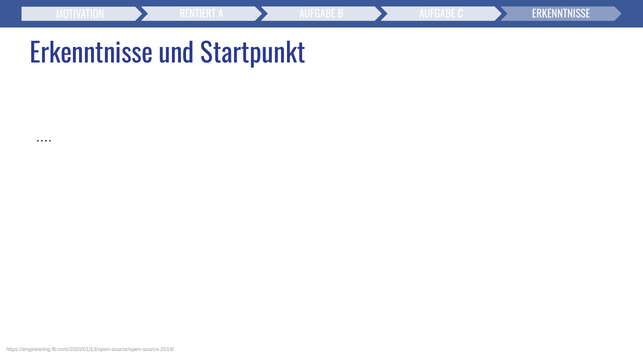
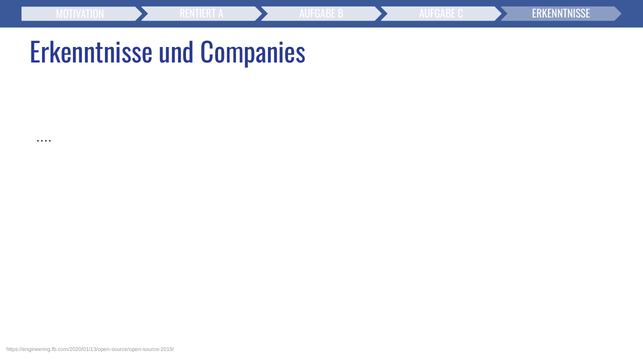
Startpunkt: Startpunkt -> Companies (253, 54)
